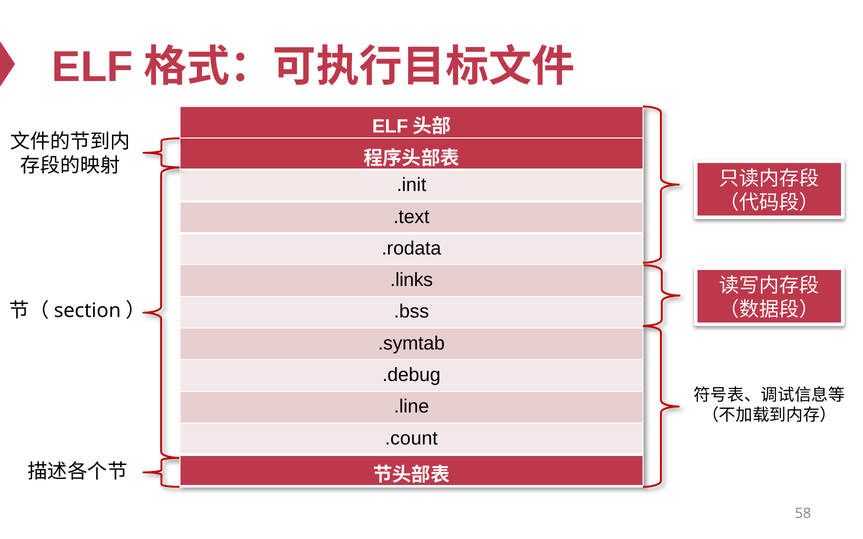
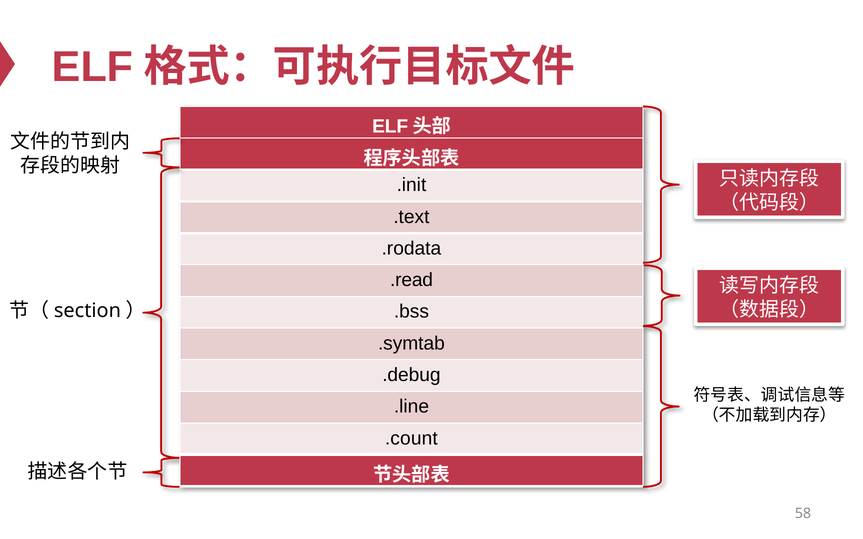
.links: .links -> .read (412, 280)
